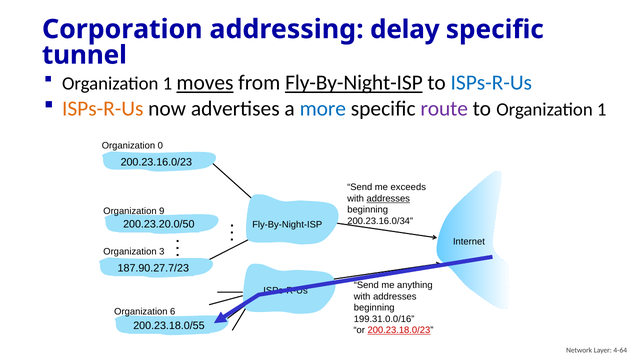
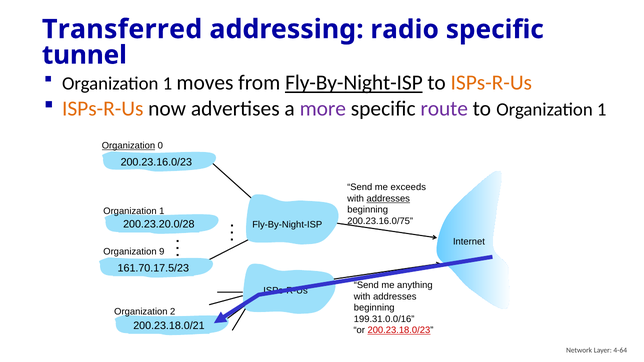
Corporation: Corporation -> Transferred (122, 29)
delay: delay -> radio (405, 30)
moves underline: present -> none (205, 83)
ISPs-R-Us colour: blue -> orange (491, 83)
more colour: blue -> purple (323, 109)
Organization underline: none -> present (128, 146)
9: 9 -> 1 (162, 211)
200.23.16.0/34: 200.23.16.0/34 -> 200.23.16.0/75 (380, 221)
200.23.20.0/50: 200.23.20.0/50 -> 200.23.20.0/28 (159, 225)
3: 3 -> 9 (162, 252)
187.90.27.7/23: 187.90.27.7/23 -> 161.70.17.5/23 (153, 268)
6: 6 -> 2 (173, 312)
200.23.18.0/55: 200.23.18.0/55 -> 200.23.18.0/21 (169, 326)
